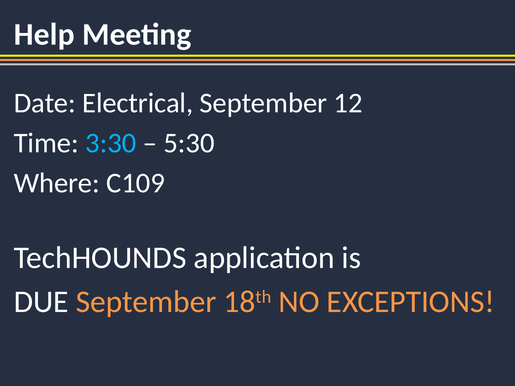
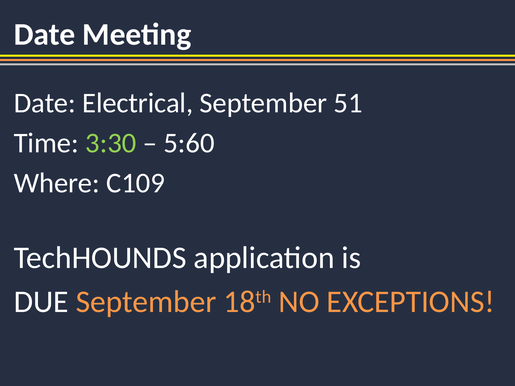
Help: Help -> Date (45, 34)
12: 12 -> 51 (348, 103)
3:30 colour: light blue -> light green (111, 143)
5:30: 5:30 -> 5:60 (189, 143)
